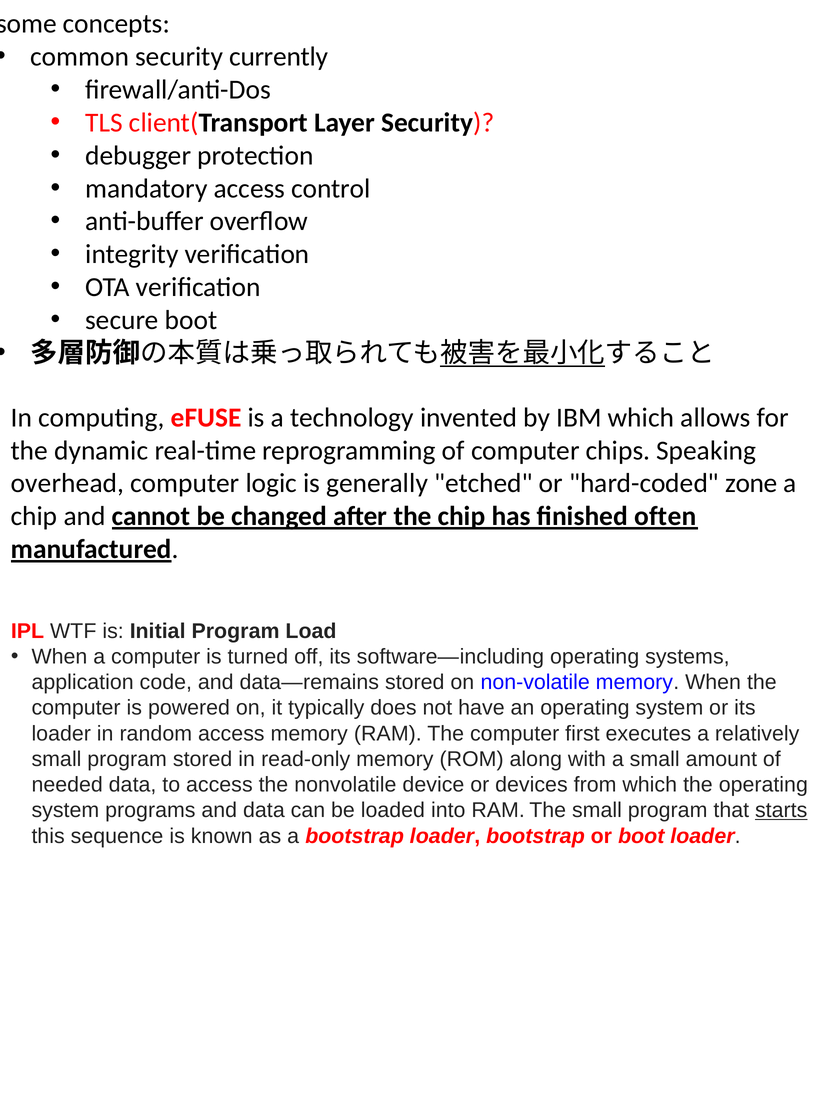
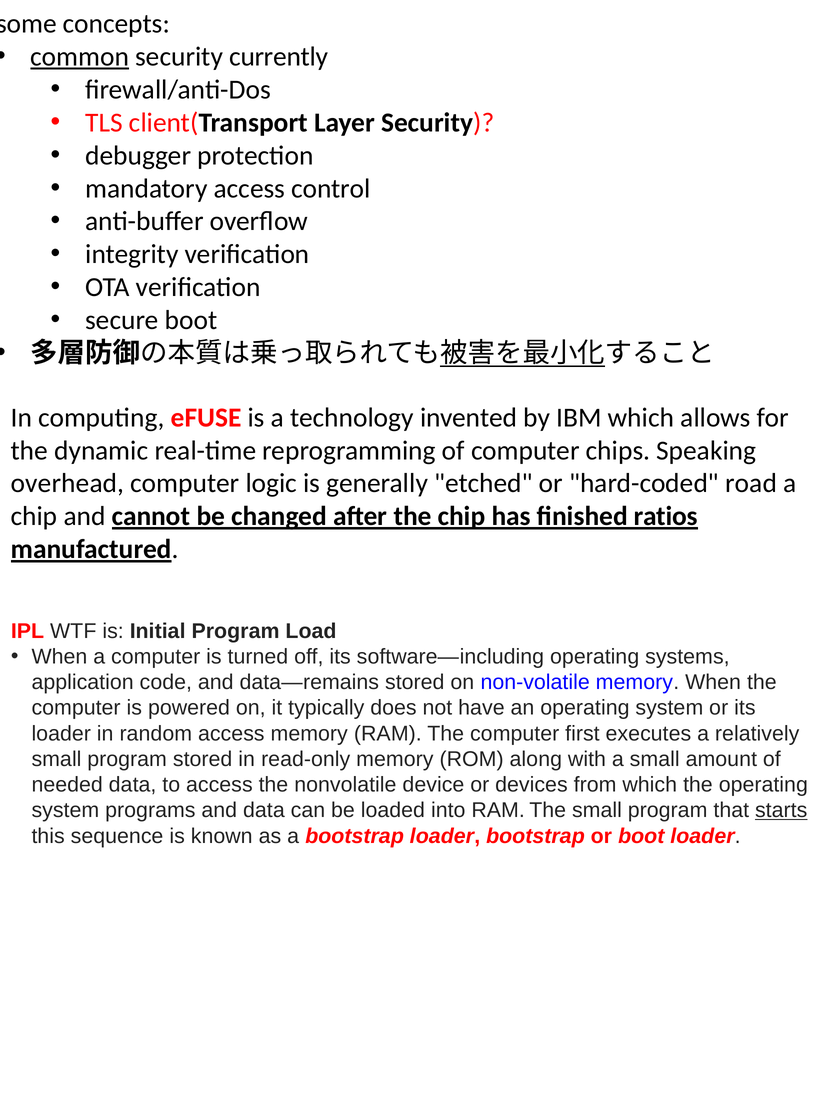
common underline: none -> present (80, 57)
zone: zone -> road (751, 484)
often: often -> ratios (666, 517)
